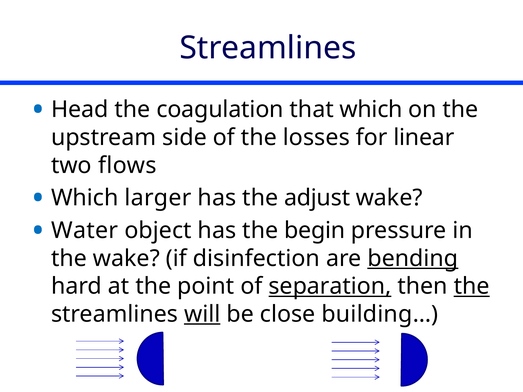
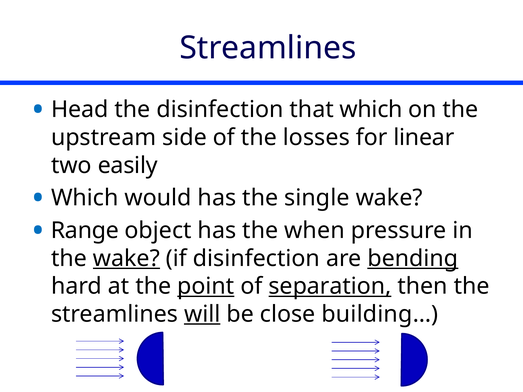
the coagulation: coagulation -> disinfection (220, 110)
flows: flows -> easily (128, 166)
larger: larger -> would (158, 198)
adjust: adjust -> single (317, 198)
Water: Water -> Range (85, 231)
begin: begin -> when (314, 231)
wake underline: none -> present (126, 259)
point underline: none -> present (206, 286)
the underline: present -> none (472, 286)
